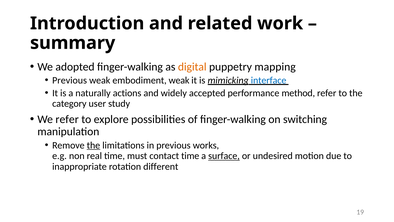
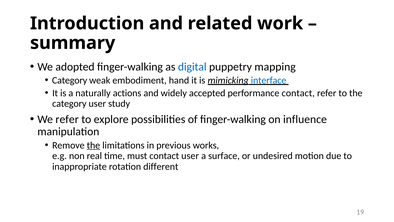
digital colour: orange -> blue (192, 67)
Previous: Previous -> Category (70, 80)
embodiment weak: weak -> hand (179, 80)
performance method: method -> contact (298, 93)
switching: switching -> influence (305, 119)
contact time: time -> user (190, 156)
surface underline: present -> none (224, 156)
